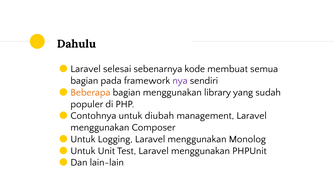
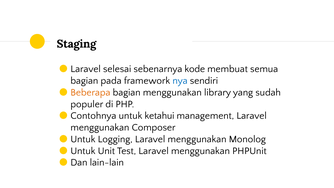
Dahulu: Dahulu -> Staging (77, 44)
nya colour: purple -> blue (180, 81)
diubah: diubah -> ketahui (159, 116)
